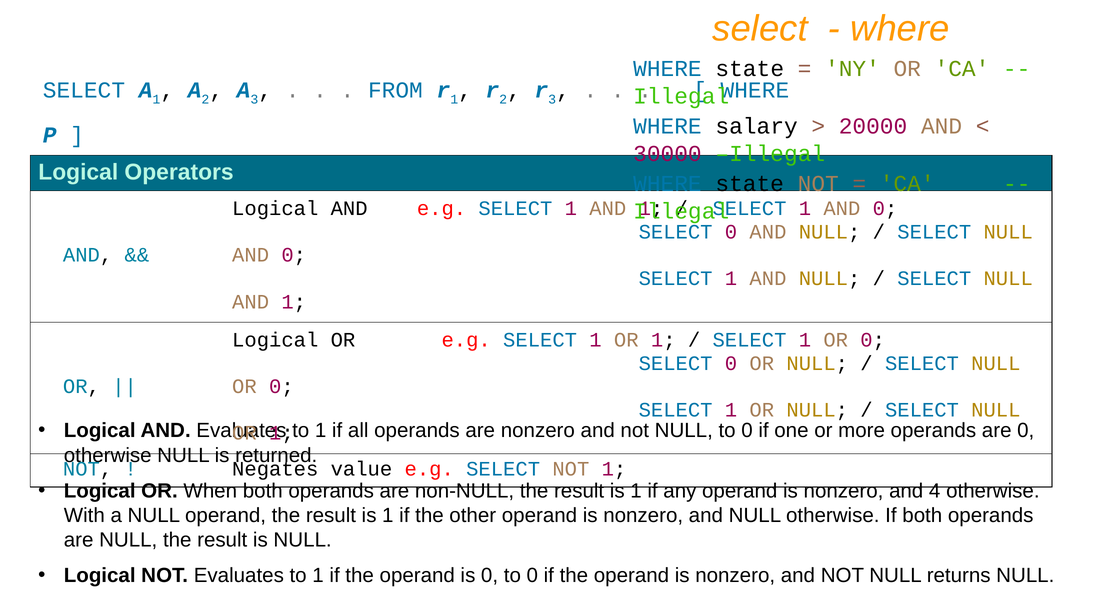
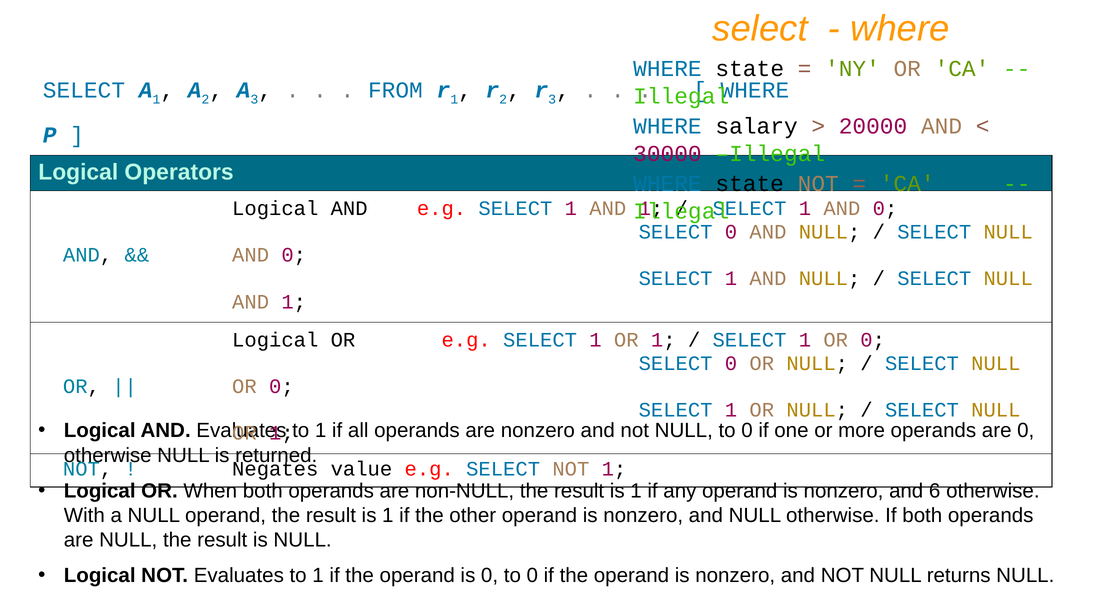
4: 4 -> 6 (935, 491)
